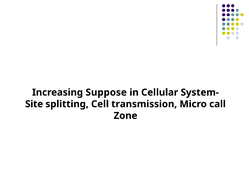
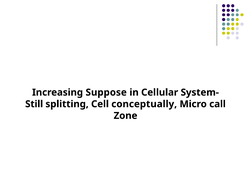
Site: Site -> Still (34, 104)
transmission: transmission -> conceptually (144, 104)
